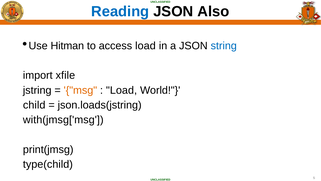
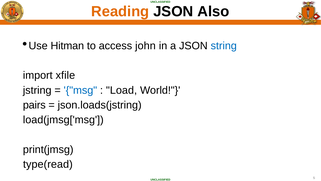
Reading colour: blue -> orange (120, 11)
access load: load -> john (145, 46)
msg colour: orange -> blue (80, 90)
child: child -> pairs (34, 105)
with(jmsg['msg: with(jmsg['msg -> load(jmsg['msg (63, 120)
type(child: type(child -> type(read (48, 164)
